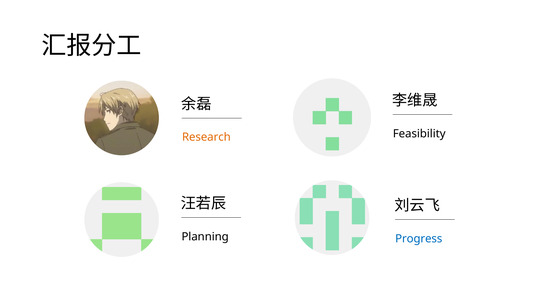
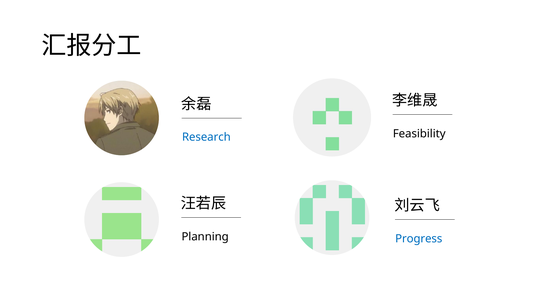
Research colour: orange -> blue (206, 137)
